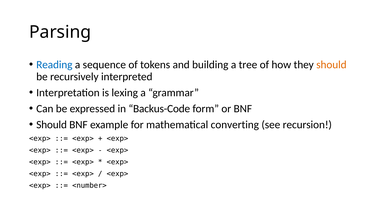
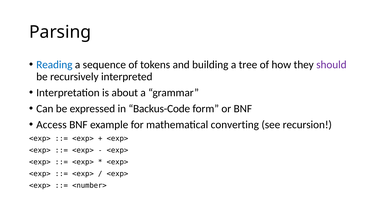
should colour: orange -> purple (331, 65)
lexing: lexing -> about (125, 93)
Should: Should -> Access (51, 125)
